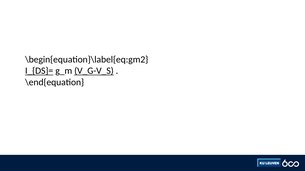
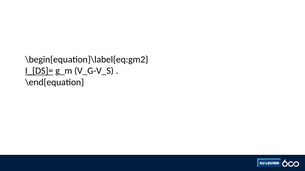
V_G-V_S underline: present -> none (94, 71)
